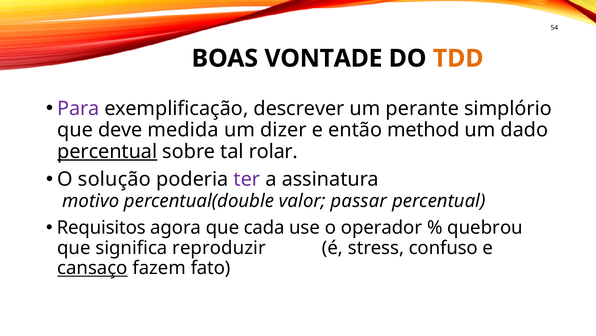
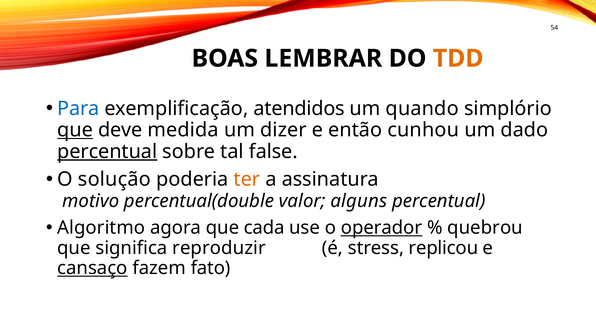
VONTADE: VONTADE -> LEMBRAR (323, 58)
Para colour: purple -> blue (78, 108)
descrever: descrever -> atendidos (299, 108)
perante: perante -> quando (422, 108)
que underline: none -> present (75, 130)
method: method -> cunhou (423, 130)
rolar: rolar -> false (273, 151)
ter colour: purple -> orange (247, 179)
passar: passar -> alguns (359, 201)
Requisitos: Requisitos -> Algoritmo (101, 227)
operador underline: none -> present (382, 227)
confuso: confuso -> replicou (443, 247)
